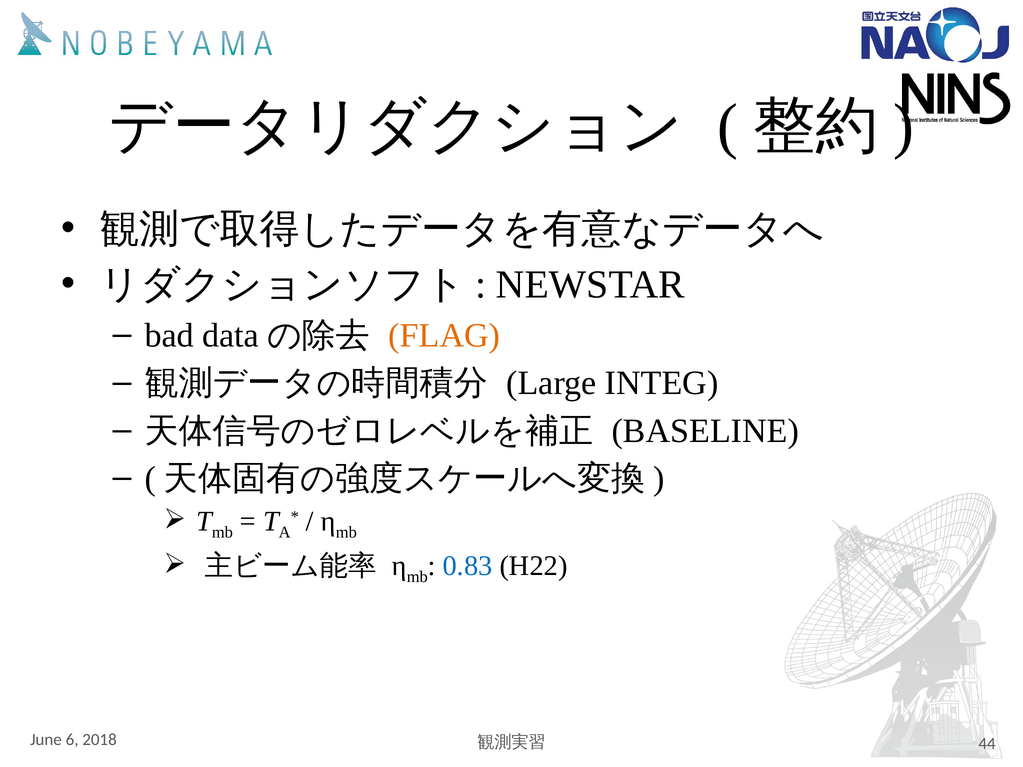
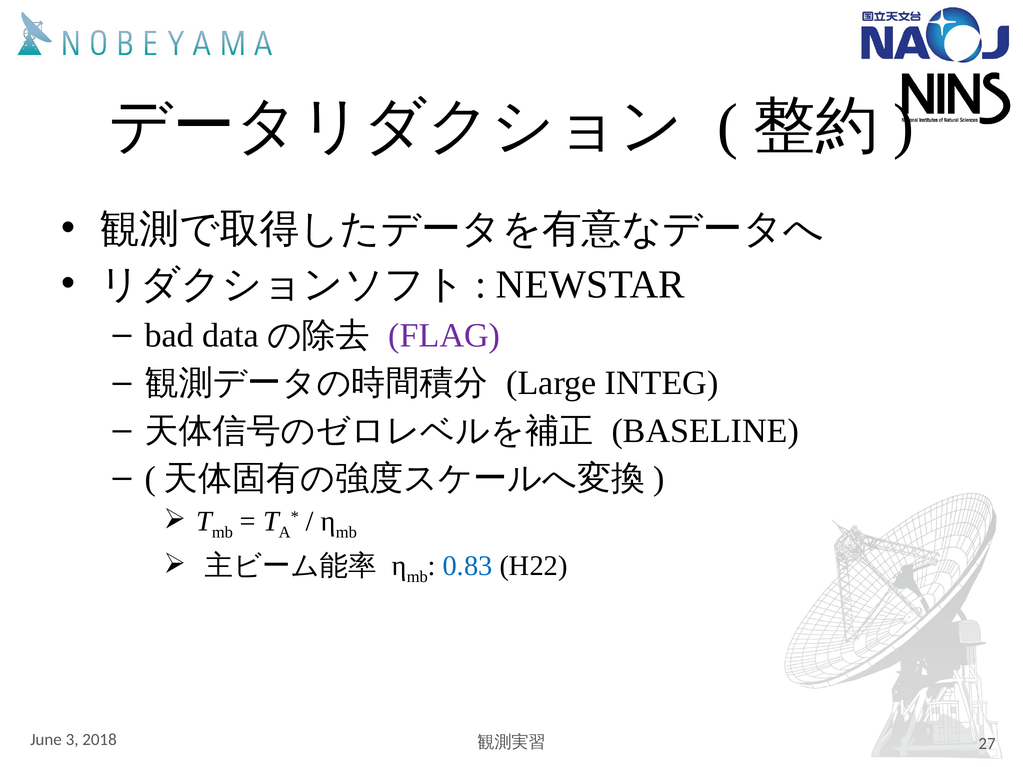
FLAG colour: orange -> purple (444, 336)
6: 6 -> 3 (72, 740)
44: 44 -> 27 (987, 744)
